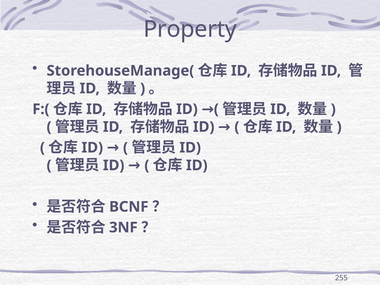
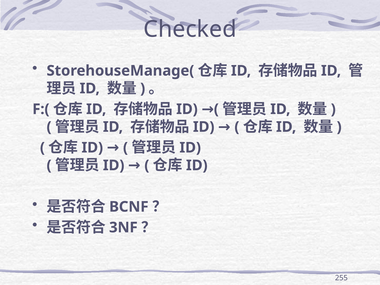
Property: Property -> Checked (190, 29)
